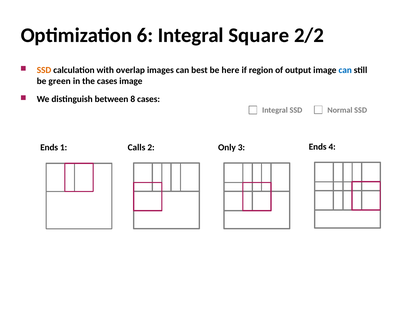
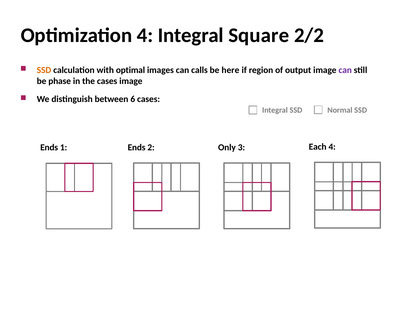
Optimization 6: 6 -> 4 (145, 35)
overlap: overlap -> optimal (130, 70)
best: best -> calls (199, 70)
can colour: blue -> purple (345, 70)
green: green -> phase (60, 81)
8: 8 -> 6 (133, 99)
1 Calls: Calls -> Ends (137, 148)
3 Ends: Ends -> Each (318, 147)
